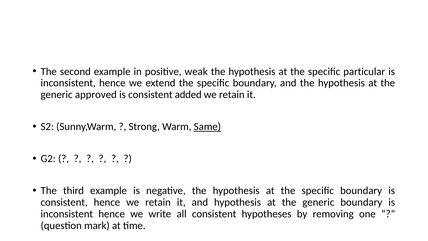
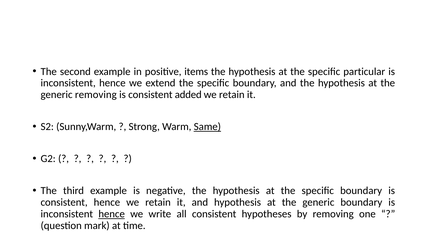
weak: weak -> items (196, 71)
generic approved: approved -> removing (96, 95)
hence underline: none -> present (112, 214)
